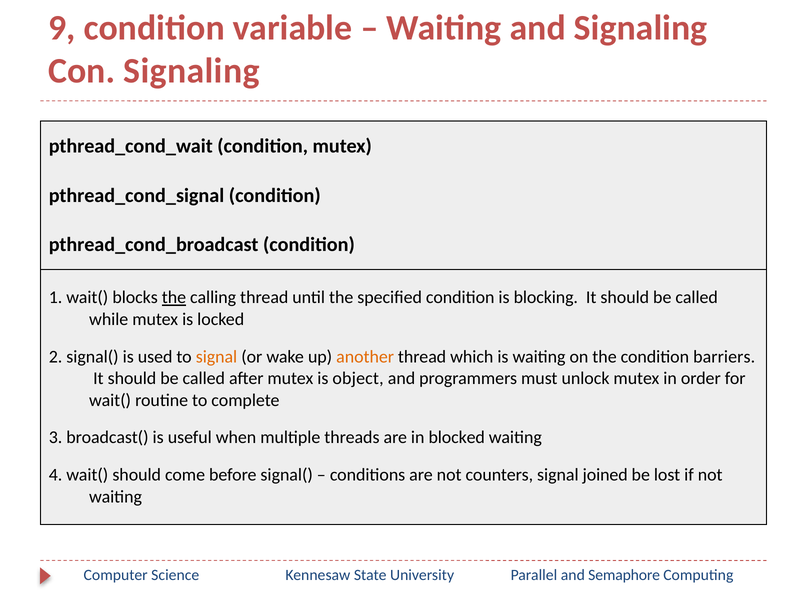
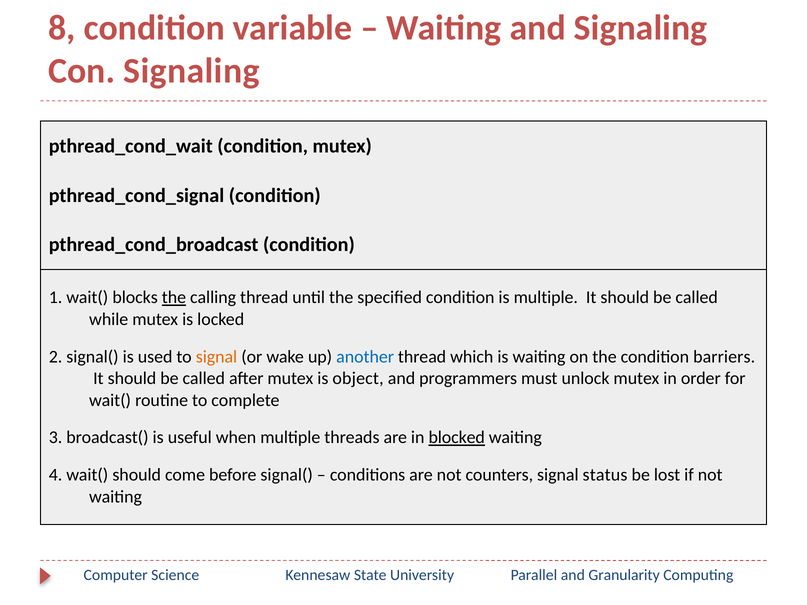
9: 9 -> 8 (62, 28)
is blocking: blocking -> multiple (546, 298)
another colour: orange -> blue (365, 357)
blocked underline: none -> present (457, 438)
joined: joined -> status (605, 475)
Semaphore: Semaphore -> Granularity (624, 575)
